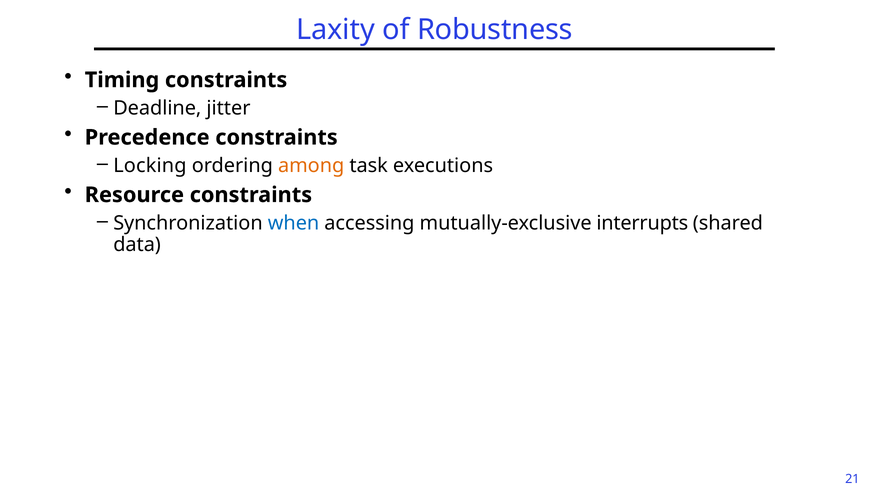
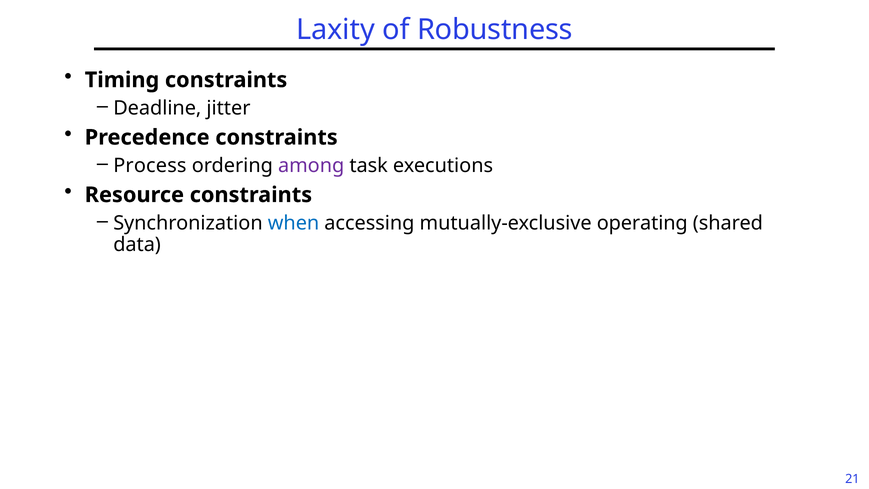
Locking: Locking -> Process (150, 166)
among colour: orange -> purple (311, 166)
interrupts: interrupts -> operating (642, 223)
